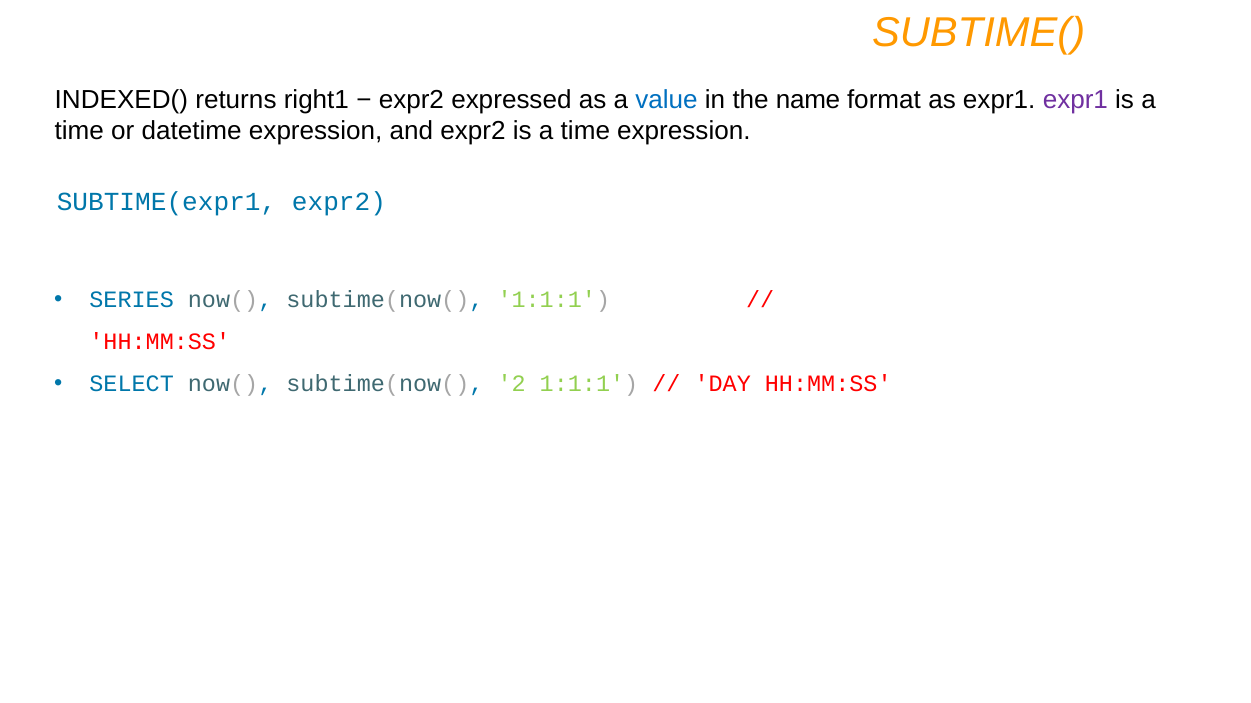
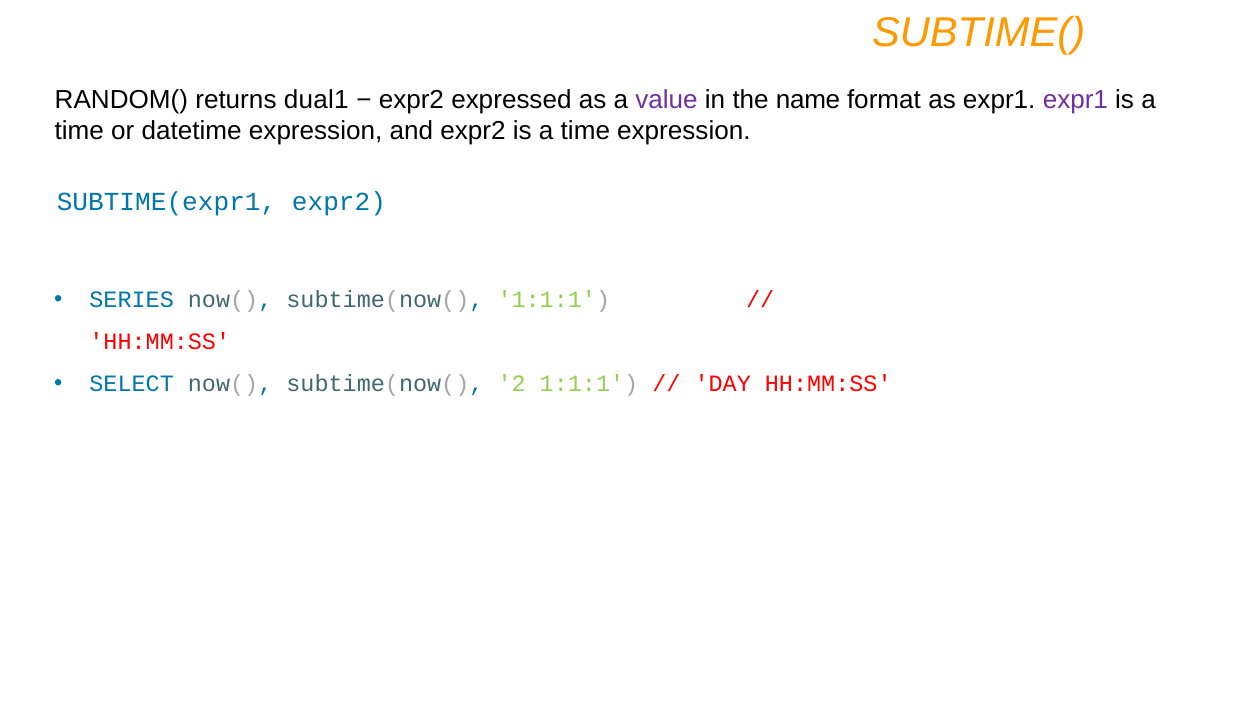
INDEXED(: INDEXED( -> RANDOM( (121, 100)
right1: right1 -> dual1 (316, 100)
value colour: blue -> purple (667, 100)
